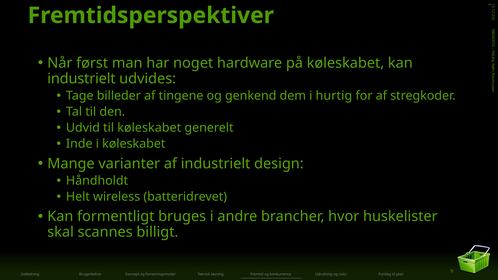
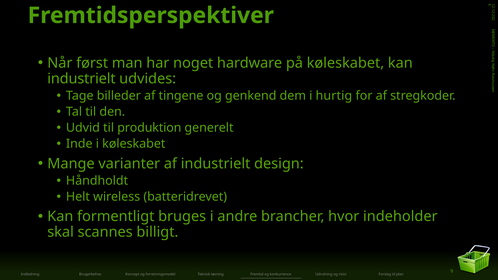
til køleskabet: køleskabet -> produktion (149, 128)
huskelister: huskelister -> indeholder (400, 217)
